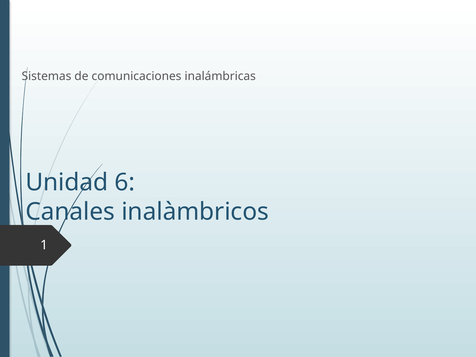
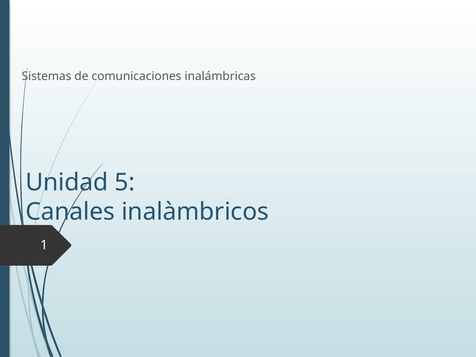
6: 6 -> 5 (125, 182)
